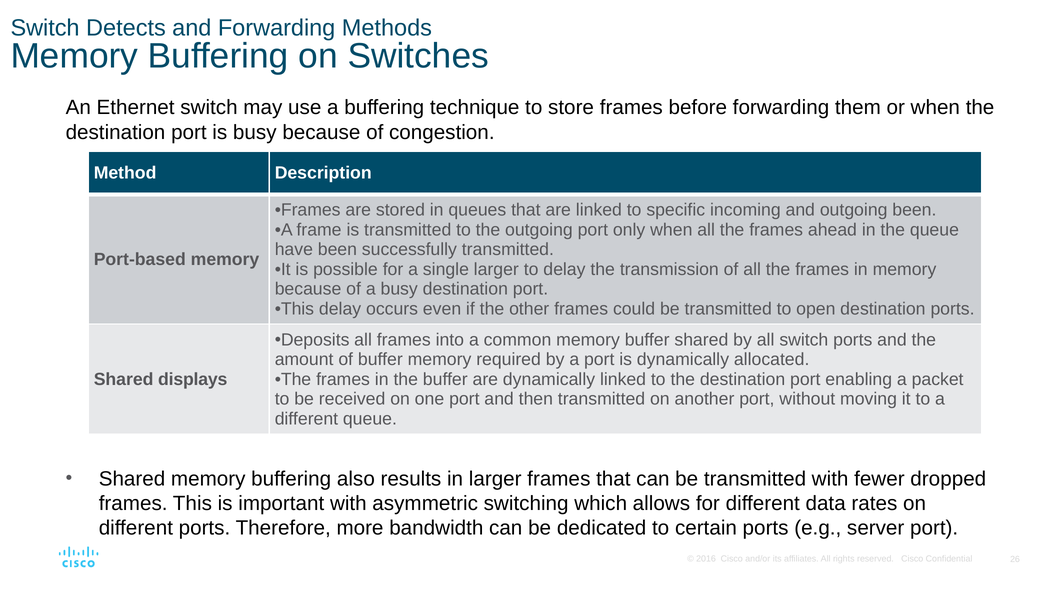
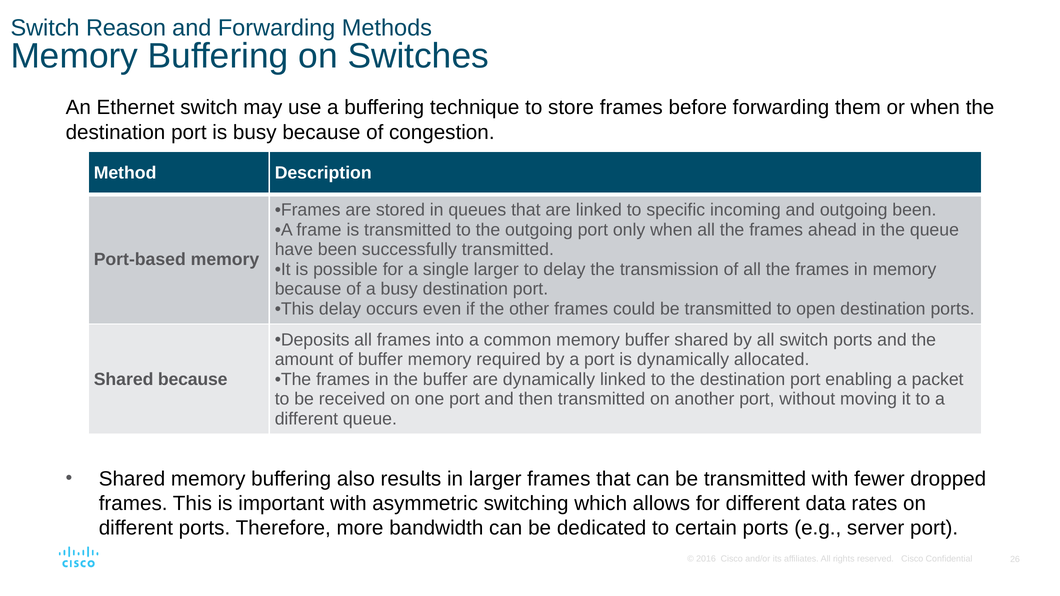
Detects: Detects -> Reason (126, 28)
Shared displays: displays -> because (193, 379)
